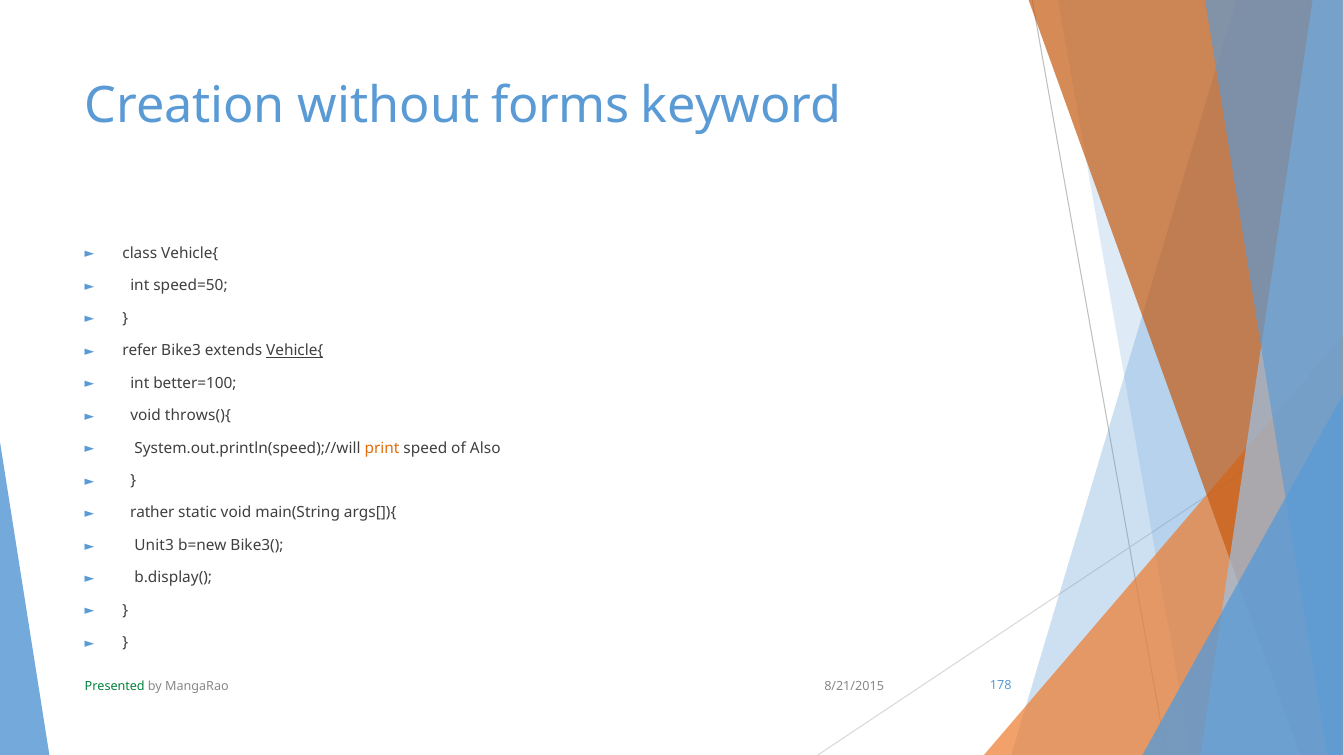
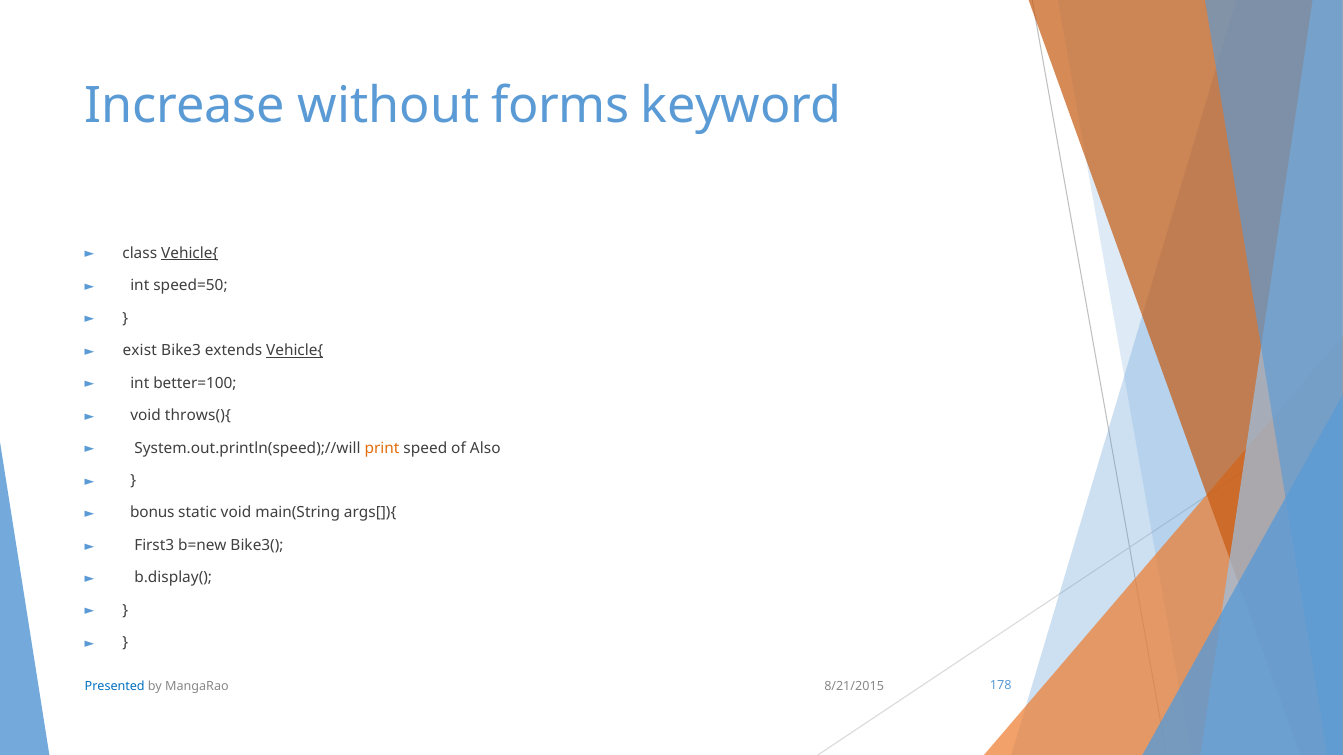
Creation: Creation -> Increase (185, 106)
Vehicle{ underline: none -> present (190, 253)
refer: refer -> exist (140, 351)
rather: rather -> bonus (152, 513)
Unit3: Unit3 -> First3 (154, 546)
Presented colour: green -> blue (115, 686)
